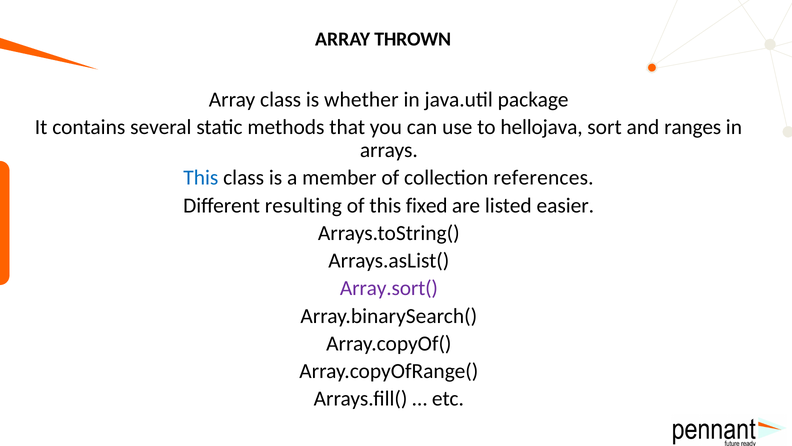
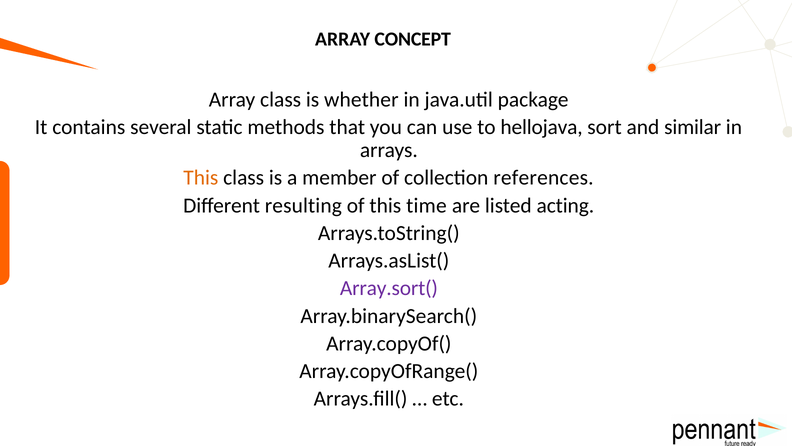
THROWN: THROWN -> CONCEPT (413, 39)
ranges: ranges -> similar (693, 127)
This colour: blue -> orange (201, 178)
fixed: fixed -> time (426, 205)
easier: easier -> acting (565, 205)
